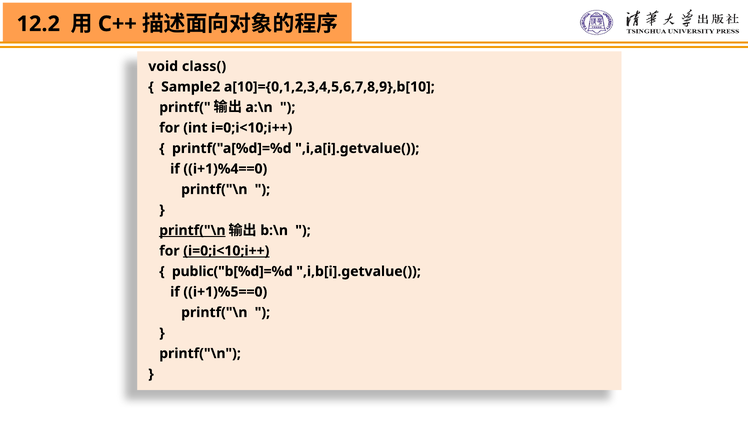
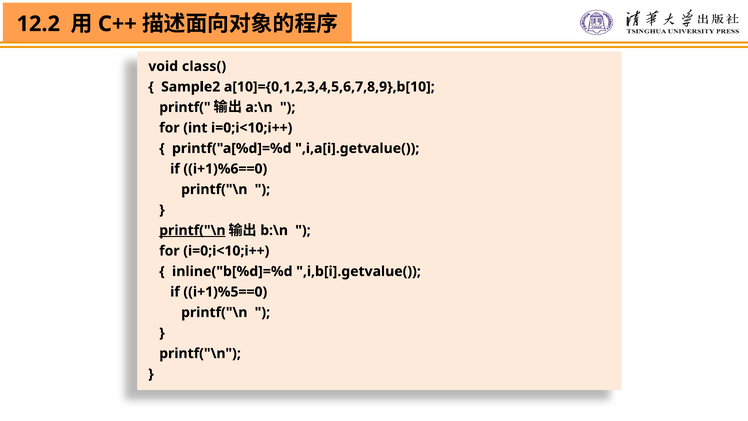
i+1)%4==0: i+1)%4==0 -> i+1)%6==0 (225, 169)
i=0;i<10;i++ underline: present -> none (226, 251)
public("b[%d]=%d: public("b[%d]=%d -> inline("b[%d]=%d (232, 271)
